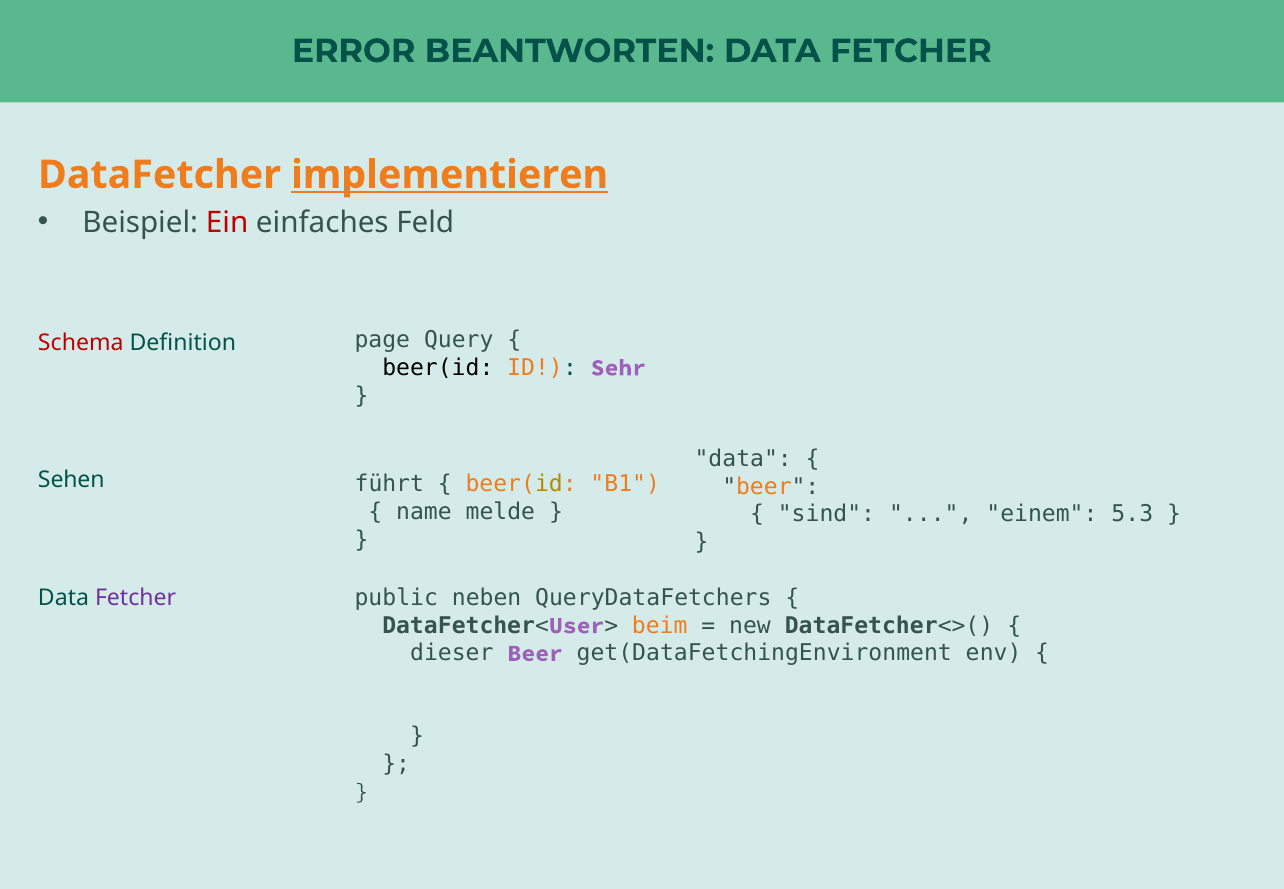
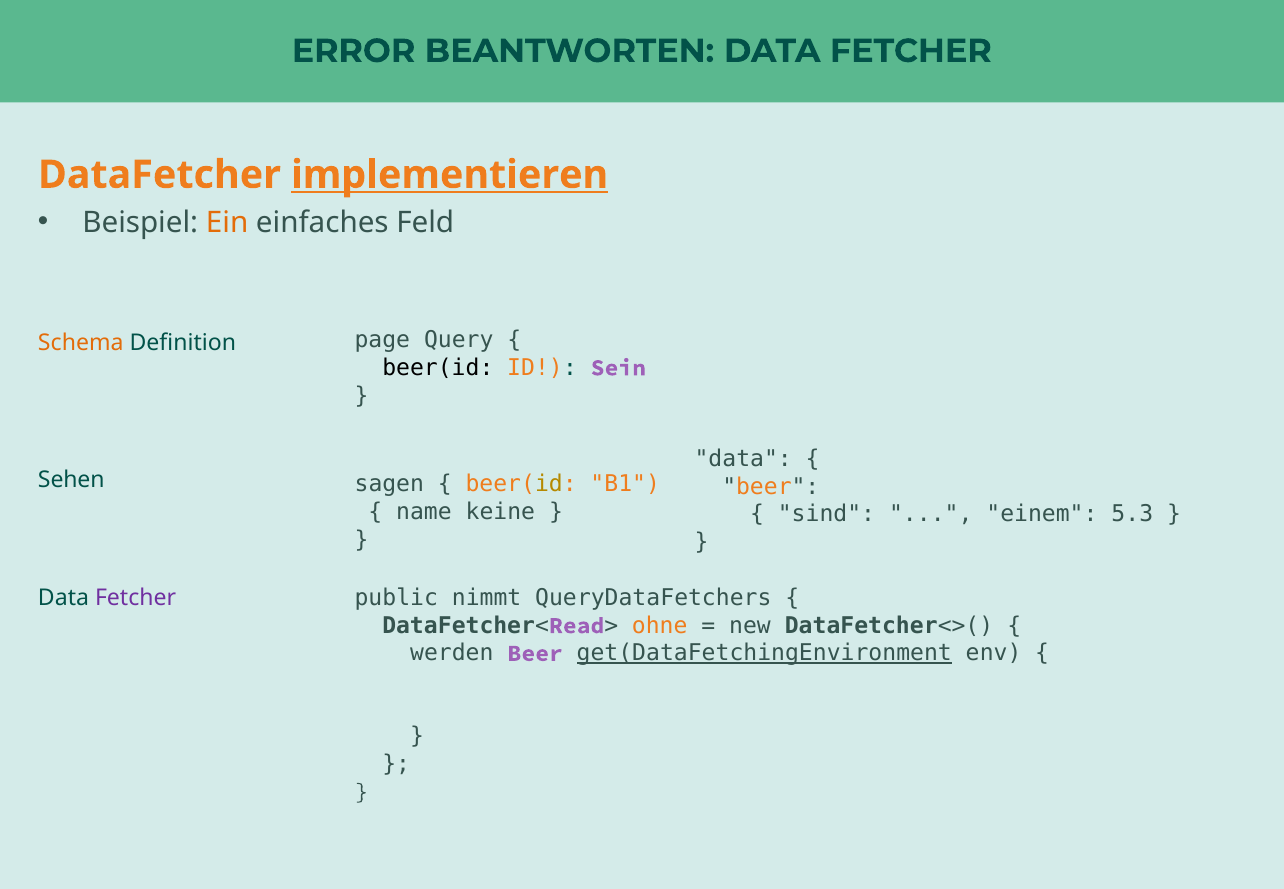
Ein colour: red -> orange (227, 223)
Schema colour: red -> orange (81, 343)
Sehr: Sehr -> Sein (618, 368)
führt: führt -> sagen (389, 484)
melde: melde -> keine (500, 512)
neben: neben -> nimmt (487, 598)
User: User -> Read (577, 626)
beim: beim -> ohne (660, 626)
dieser: dieser -> werden (452, 653)
get(DataFetchingEnvironment underline: none -> present (764, 653)
